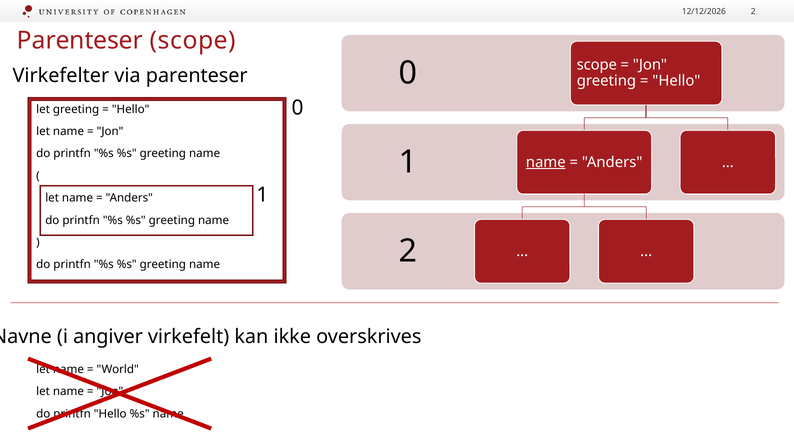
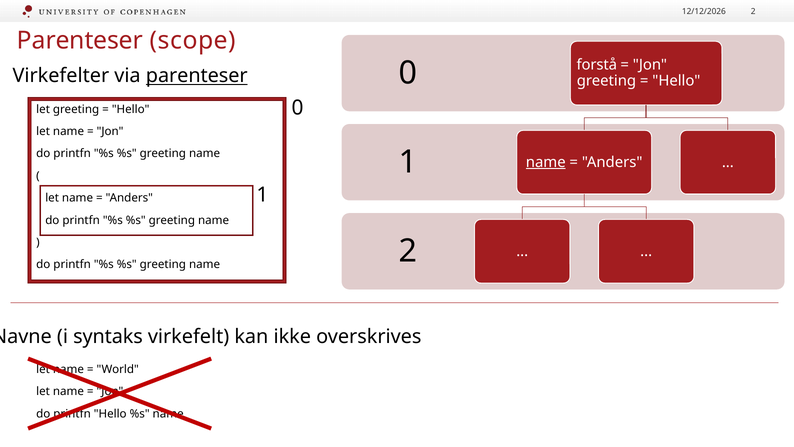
0 scope: scope -> forstå (597, 65)
parenteser underline: none -> present (197, 76)
angiver: angiver -> syntaks (108, 336)
